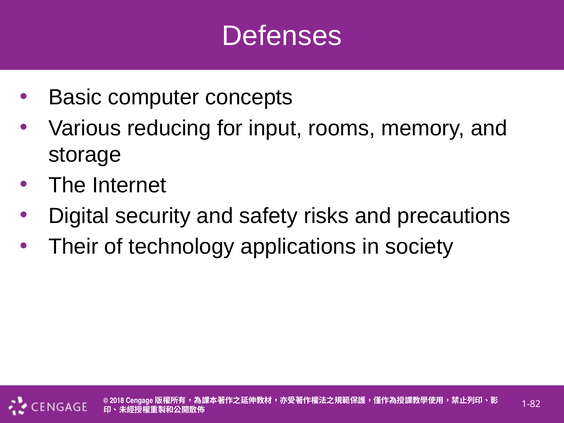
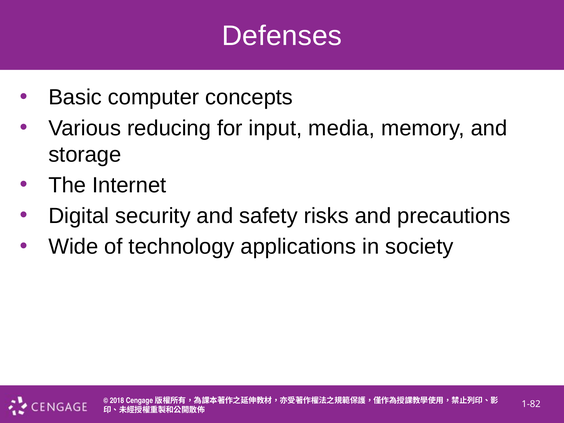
rooms: rooms -> media (342, 128)
Their: Their -> Wide (73, 247)
